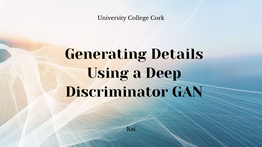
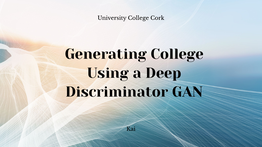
Generating Details: Details -> College (177, 54)
